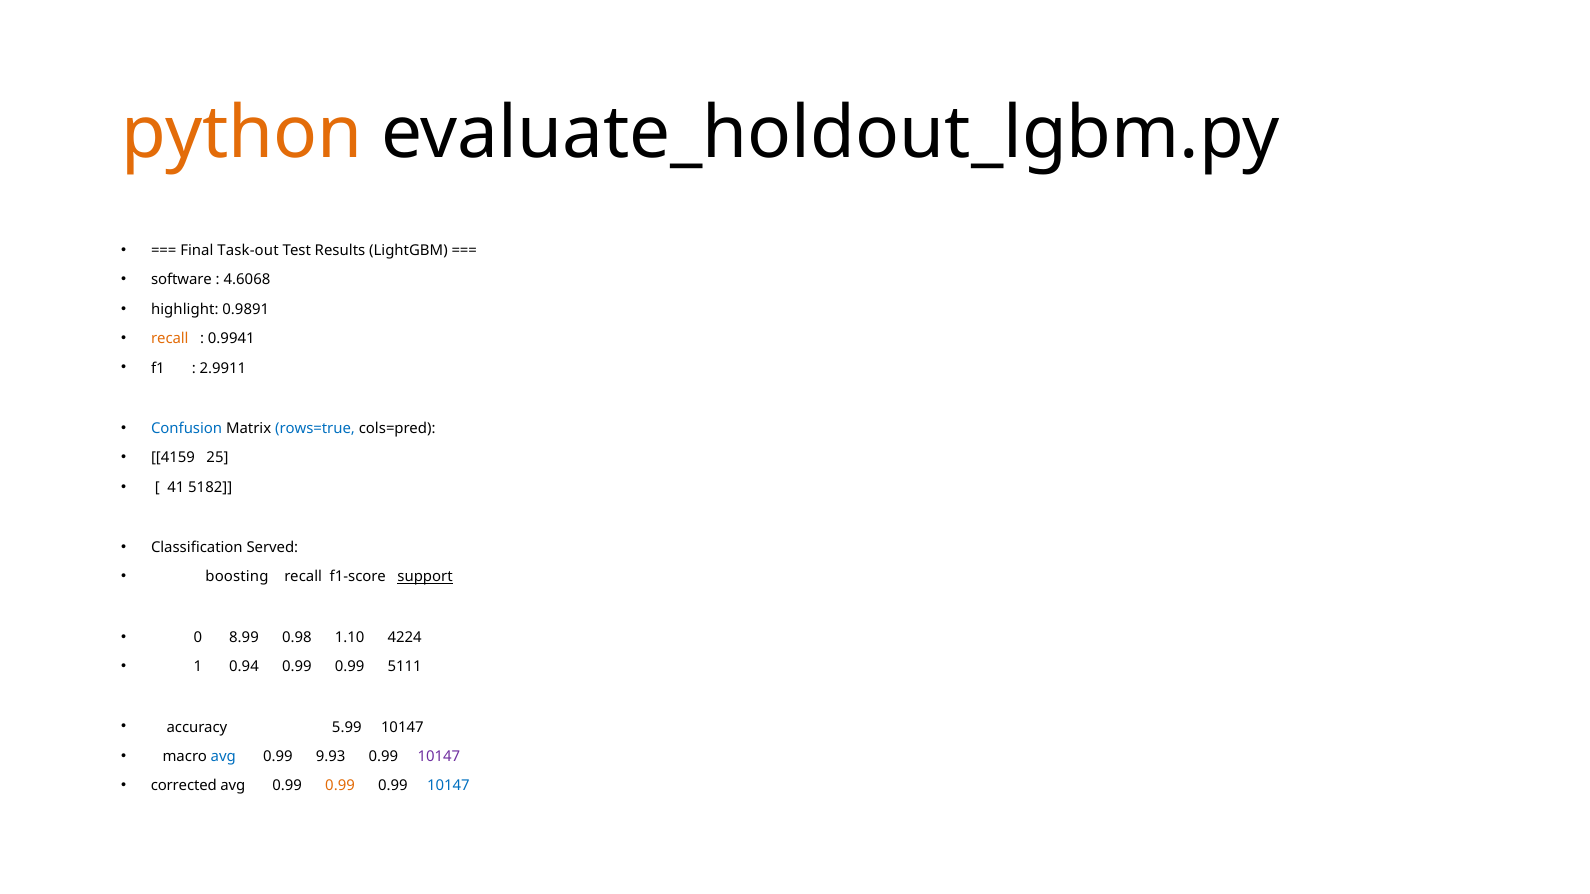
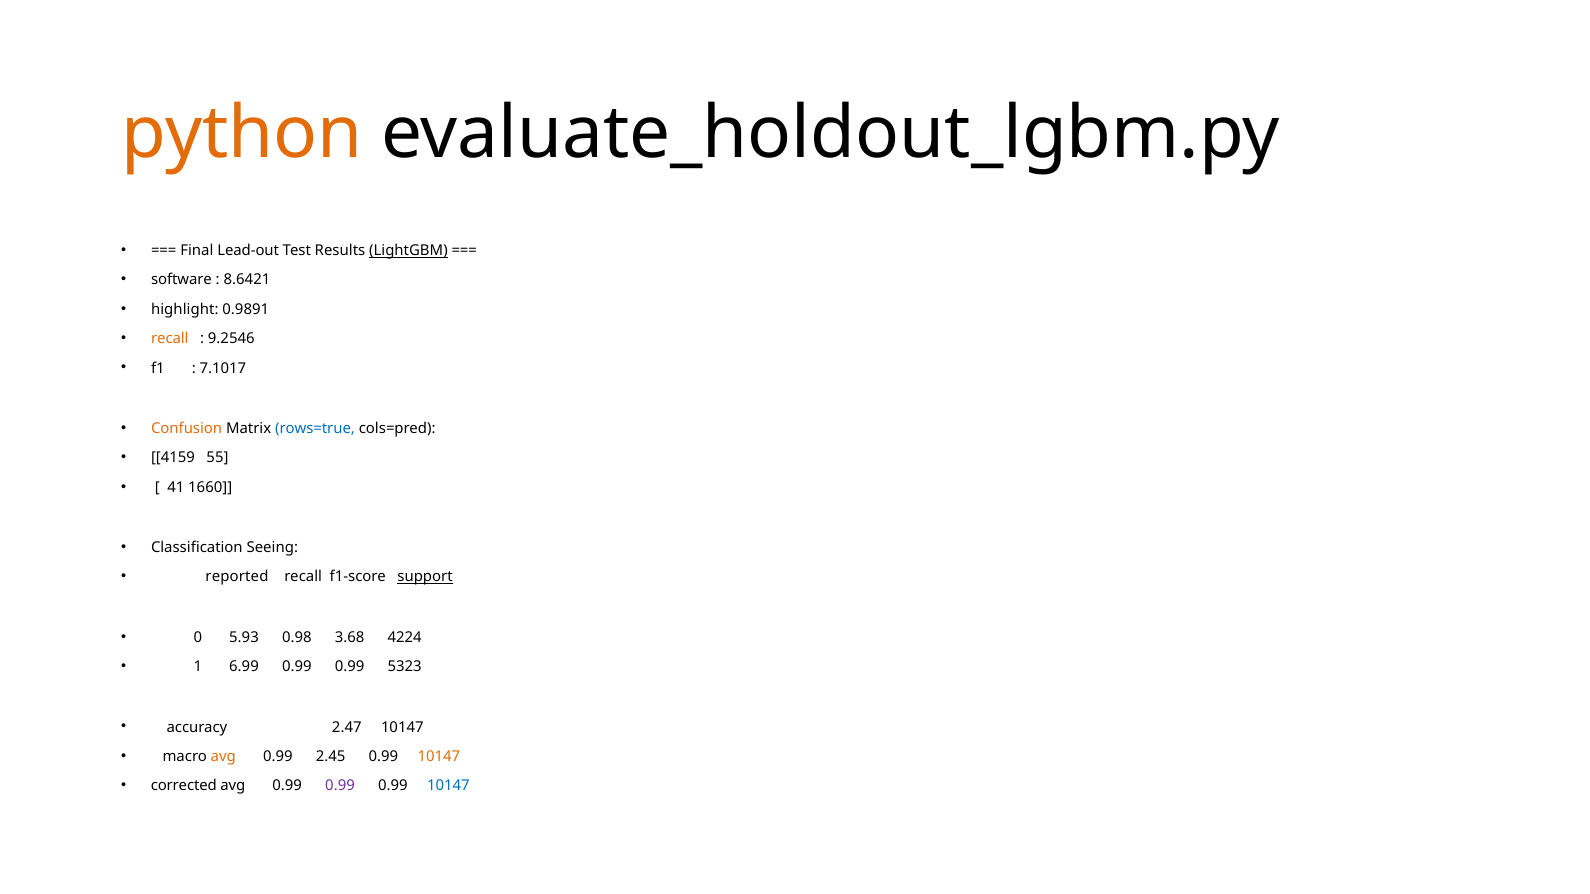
Task-out: Task-out -> Lead-out (248, 251)
LightGBM underline: none -> present (408, 251)
4.6068: 4.6068 -> 8.6421 (247, 280)
0.9941: 0.9941 -> 9.2546 (231, 339)
2.9911: 2.9911 -> 7.1017 (223, 368)
Confusion colour: blue -> orange (187, 429)
25: 25 -> 55 (217, 458)
5182: 5182 -> 1660 (210, 487)
Served: Served -> Seeing (272, 548)
boosting: boosting -> reported (237, 577)
8.99: 8.99 -> 5.93 (244, 638)
1.10: 1.10 -> 3.68 (350, 638)
0.94: 0.94 -> 6.99 (244, 667)
5111: 5111 -> 5323 (405, 667)
5.99: 5.99 -> 2.47 (347, 727)
avg colour: blue -> orange (223, 757)
9.93: 9.93 -> 2.45 (331, 757)
10147 colour: purple -> orange (439, 757)
0.99 colour: orange -> purple (340, 786)
